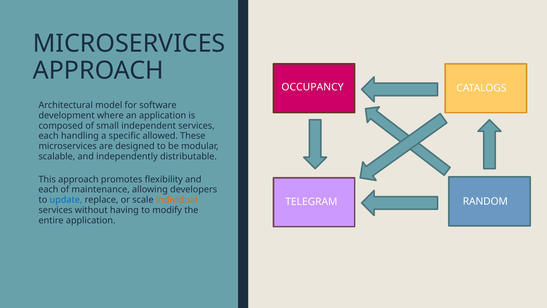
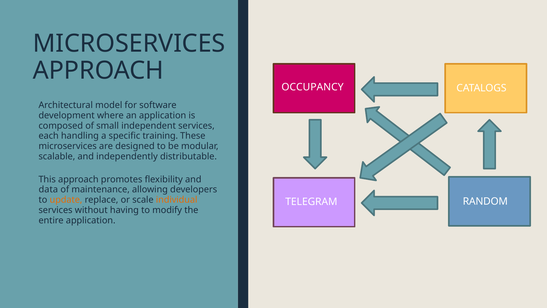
allowed: allowed -> training (160, 136)
each: each -> data (48, 189)
update colour: blue -> orange (66, 200)
